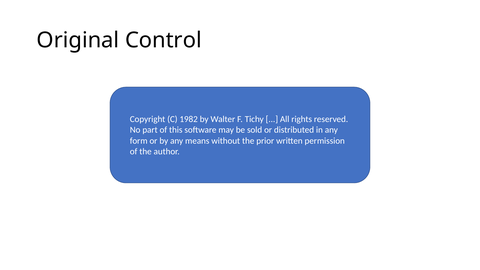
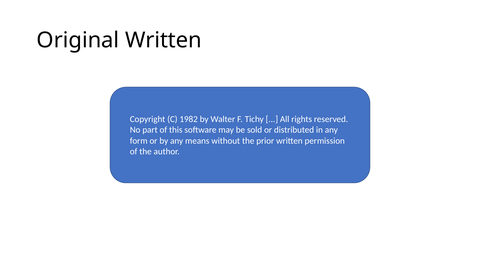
Original Control: Control -> Written (163, 40)
